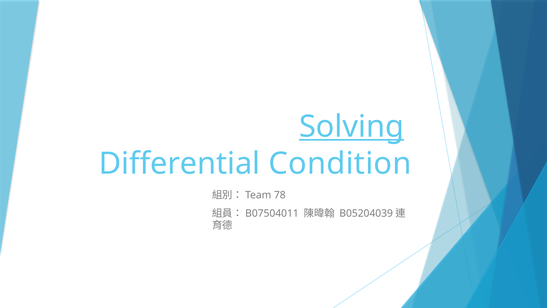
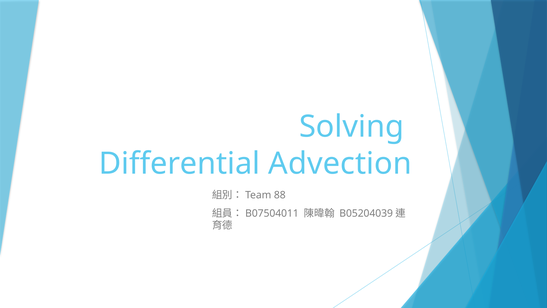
Solving underline: present -> none (352, 126)
Condition: Condition -> Advection (340, 163)
78: 78 -> 88 (280, 195)
